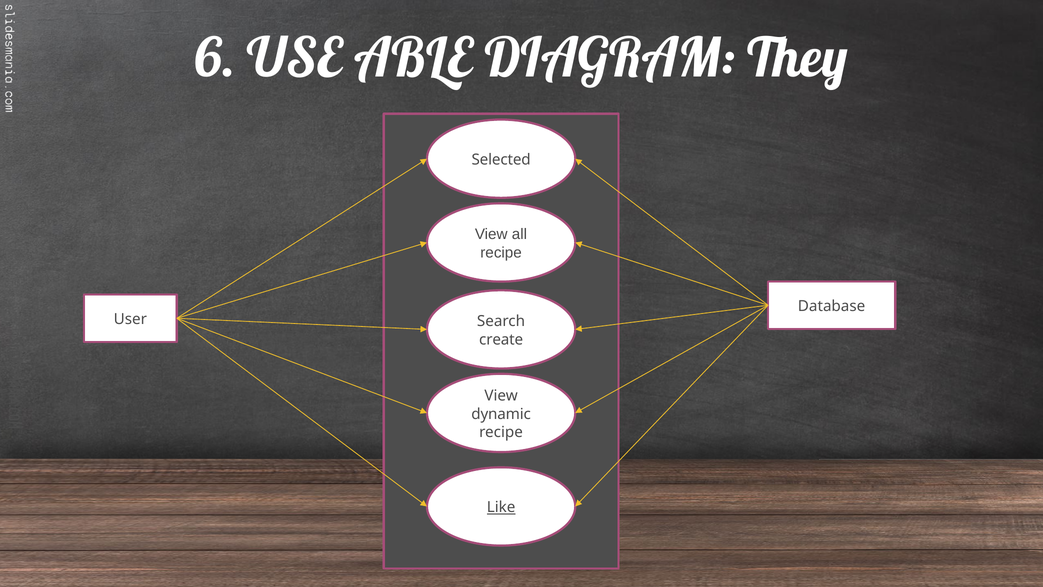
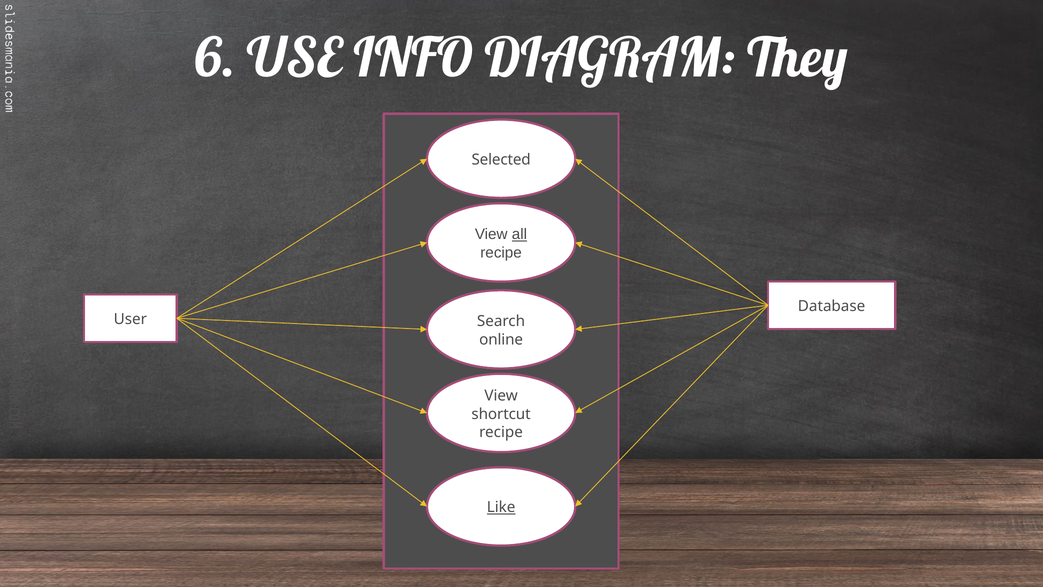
ABLE: ABLE -> INFO (413, 59)
all underline: none -> present (519, 234)
create: create -> online (501, 339)
dynamic: dynamic -> shortcut (501, 414)
